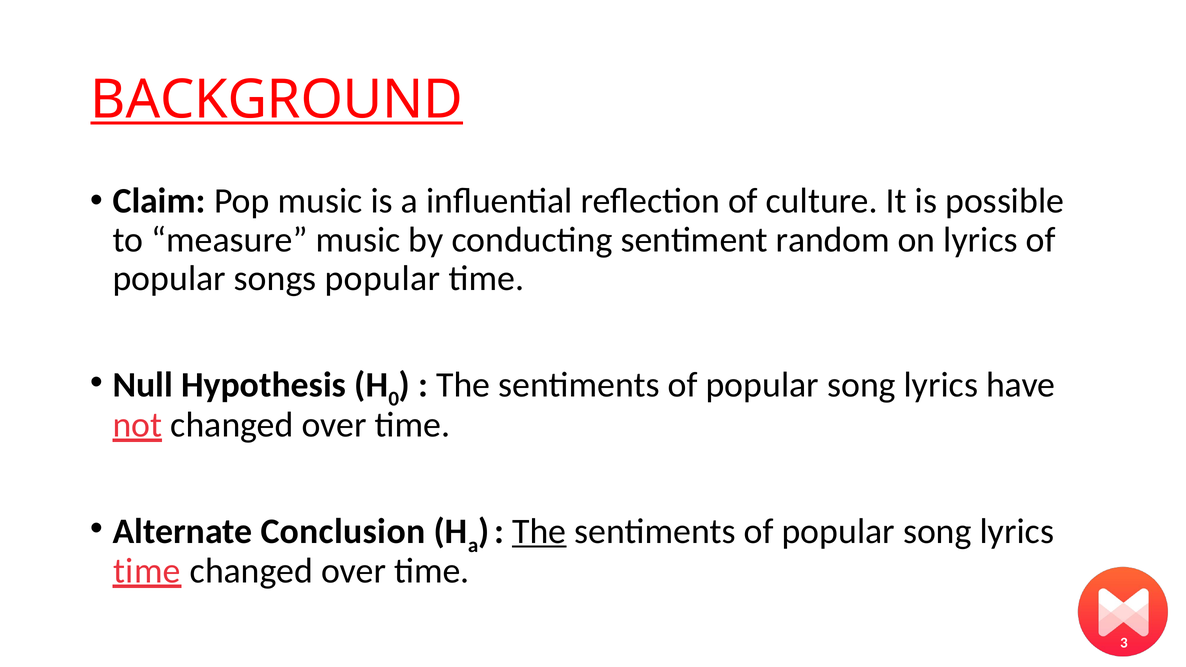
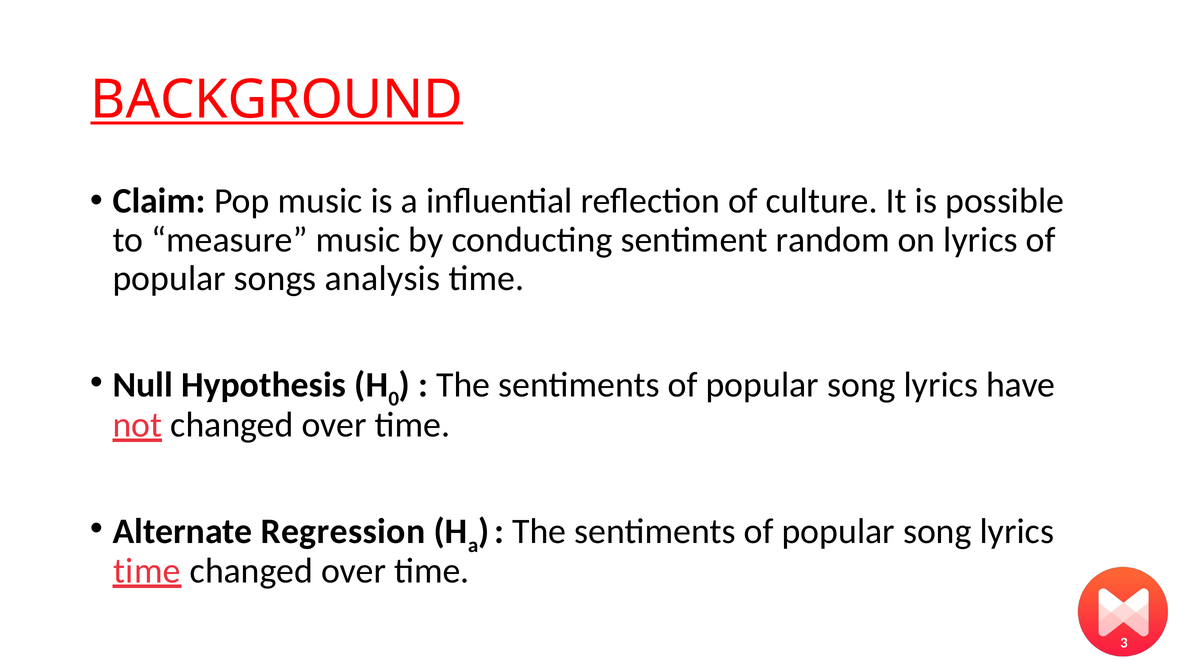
songs popular: popular -> analysis (382, 279)
Conclusion: Conclusion -> Regression (343, 531)
The underline: present -> none (539, 531)
